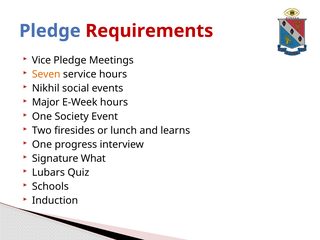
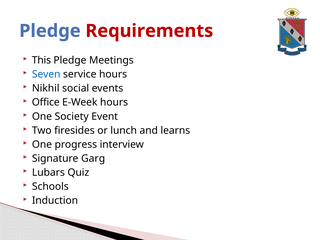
Vice: Vice -> This (41, 60)
Seven colour: orange -> blue (46, 74)
Major: Major -> Office (46, 102)
What: What -> Garg (93, 159)
